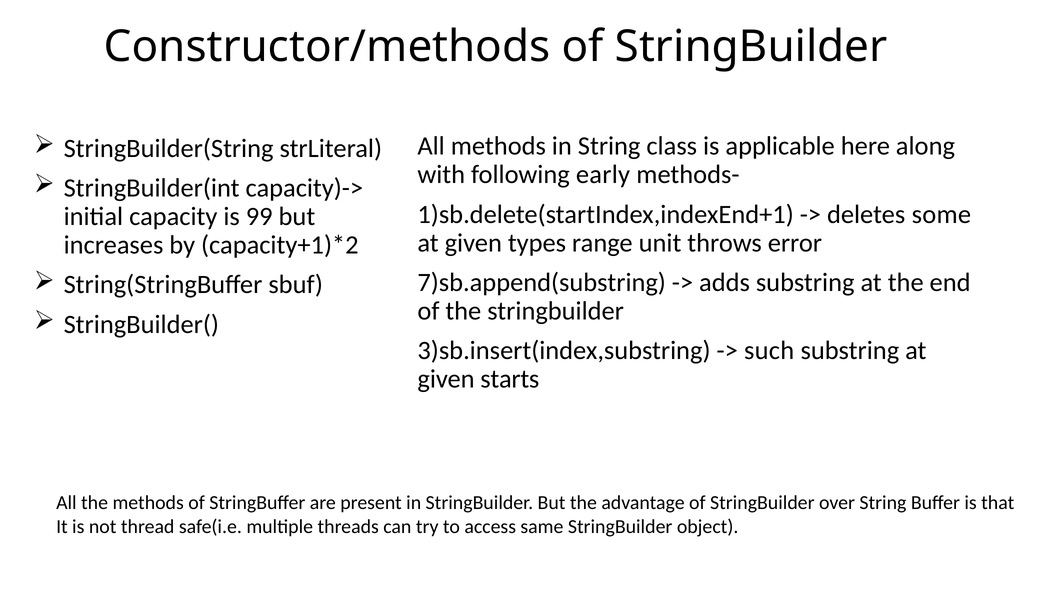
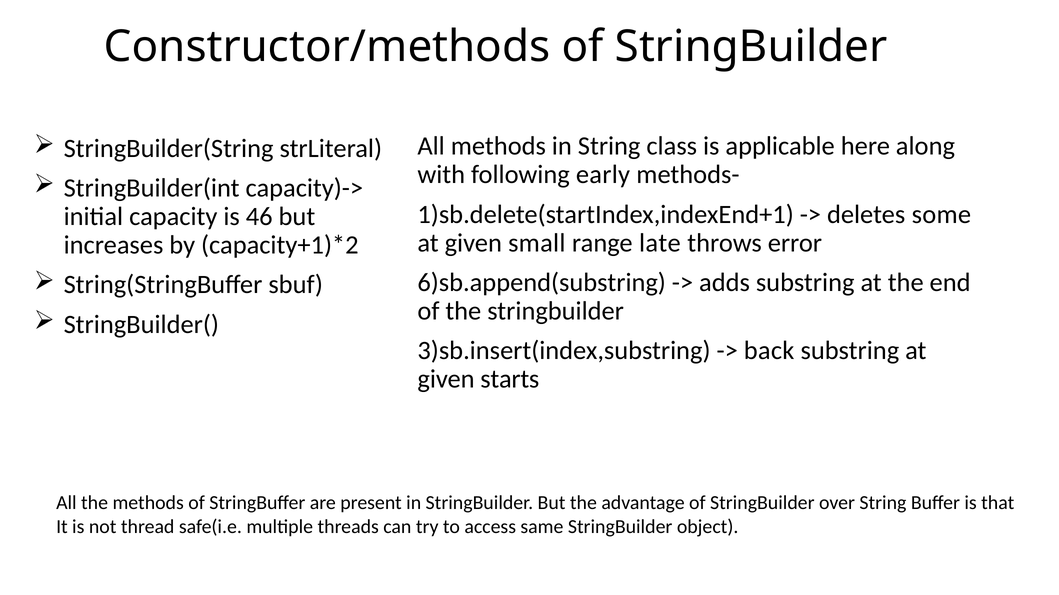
99: 99 -> 46 (259, 217)
types: types -> small (537, 243)
unit: unit -> late (660, 243)
7)sb.append(substring: 7)sb.append(substring -> 6)sb.append(substring (542, 283)
such: such -> back (769, 351)
